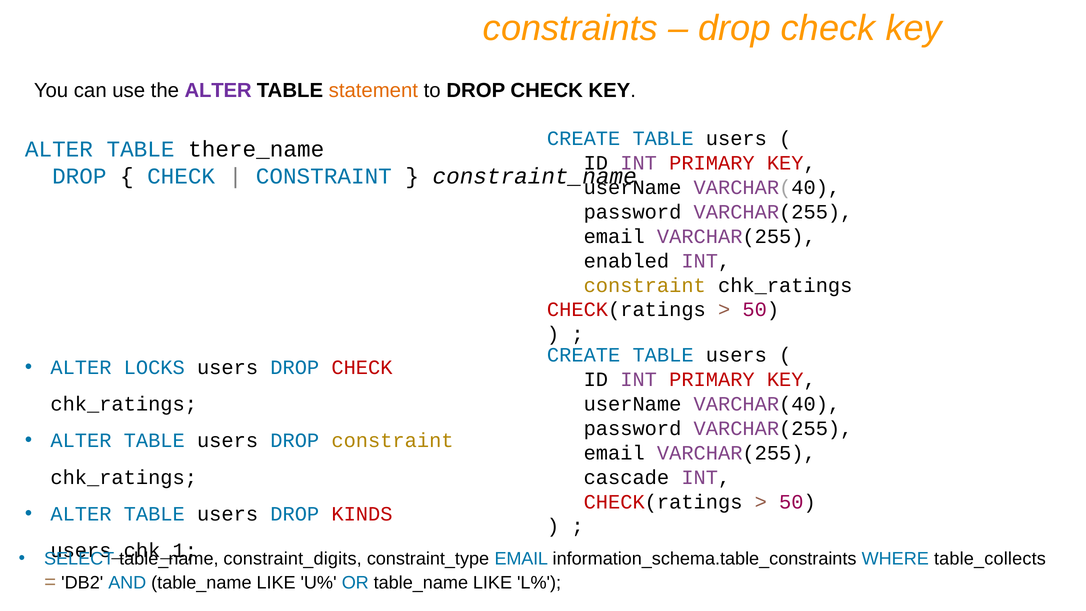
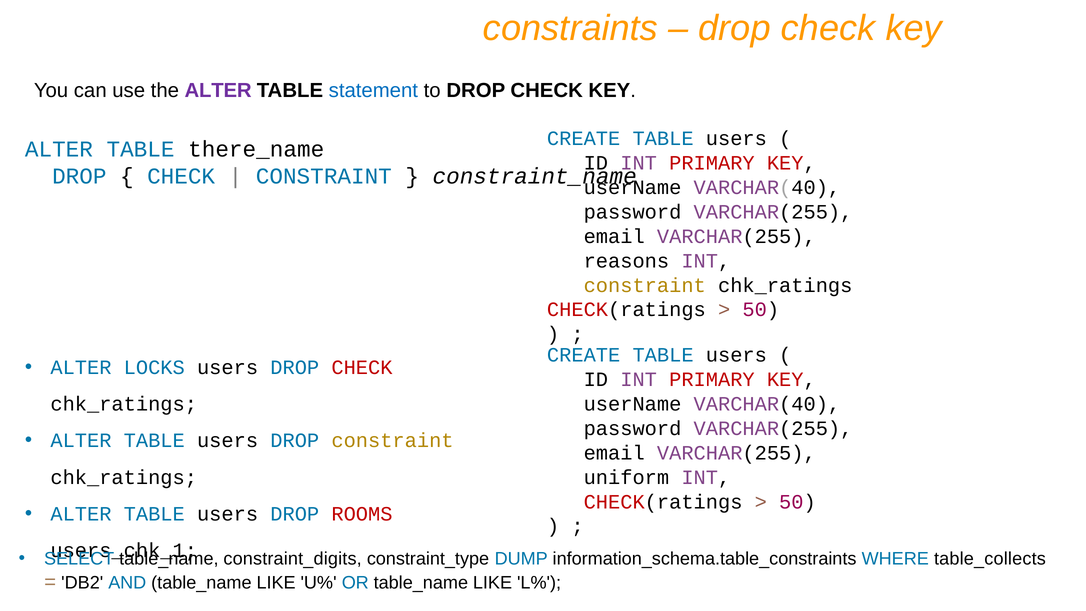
statement colour: orange -> blue (373, 90)
enabled: enabled -> reasons (626, 261)
cascade: cascade -> uniform (626, 477)
KINDS: KINDS -> ROOMS (362, 514)
constraint_type EMAIL: EMAIL -> DUMP (521, 559)
